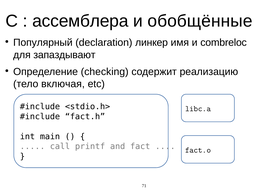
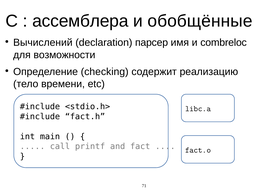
Популярный: Популярный -> Вычислений (43, 43)
линкер: линкер -> парсер (152, 43)
запаздывают: запаздывают -> возможности (64, 55)
включая: включая -> времени (63, 84)
